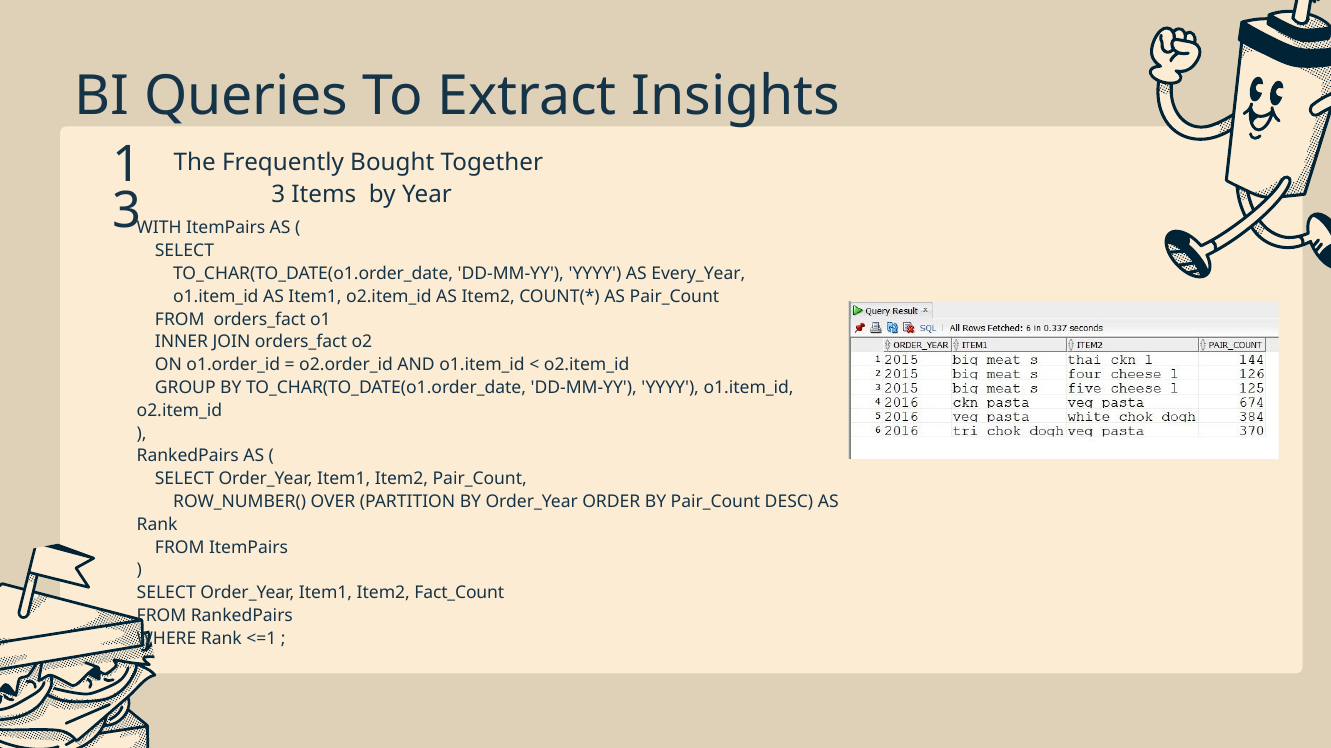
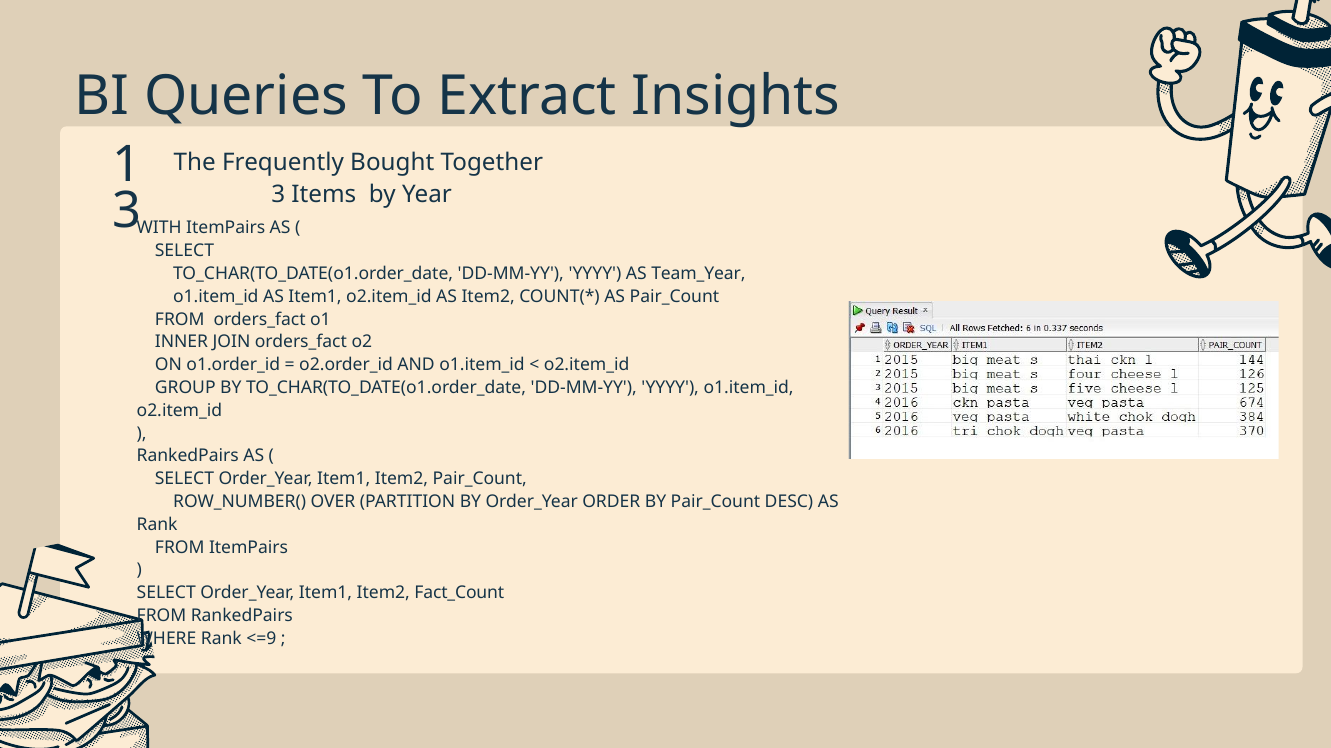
Every_Year: Every_Year -> Team_Year (698, 274)
<=1: <=1 -> <=9 (261, 639)
